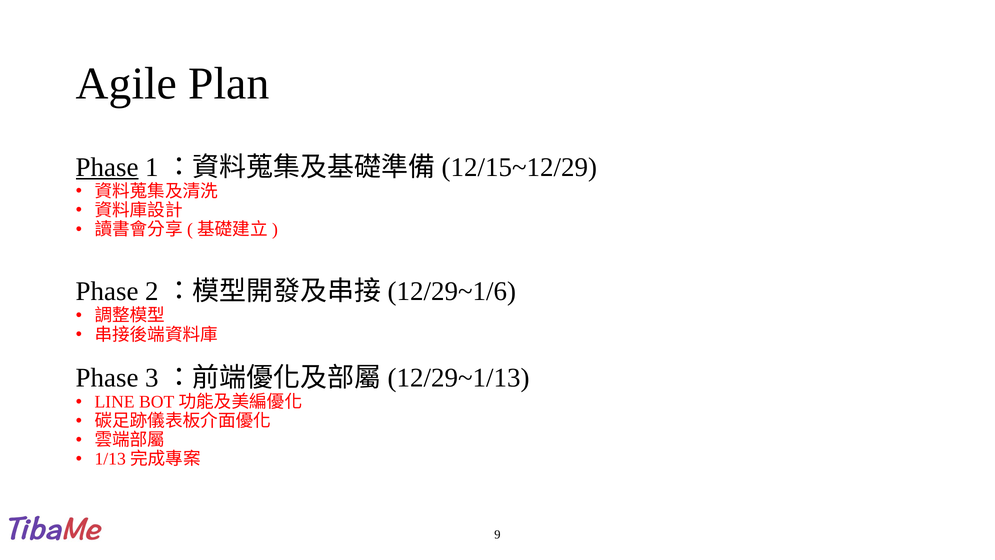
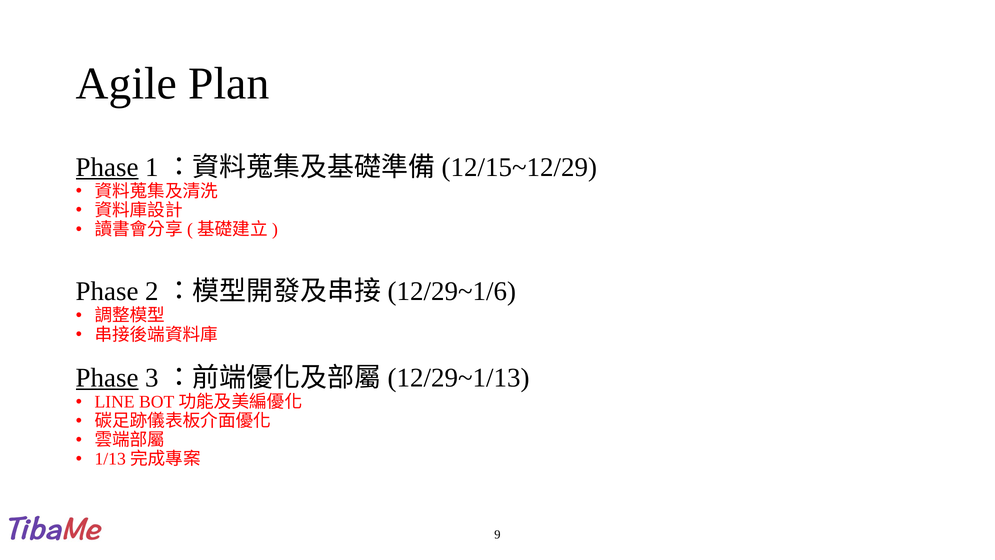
Phase underline: none -> present (107, 378)
